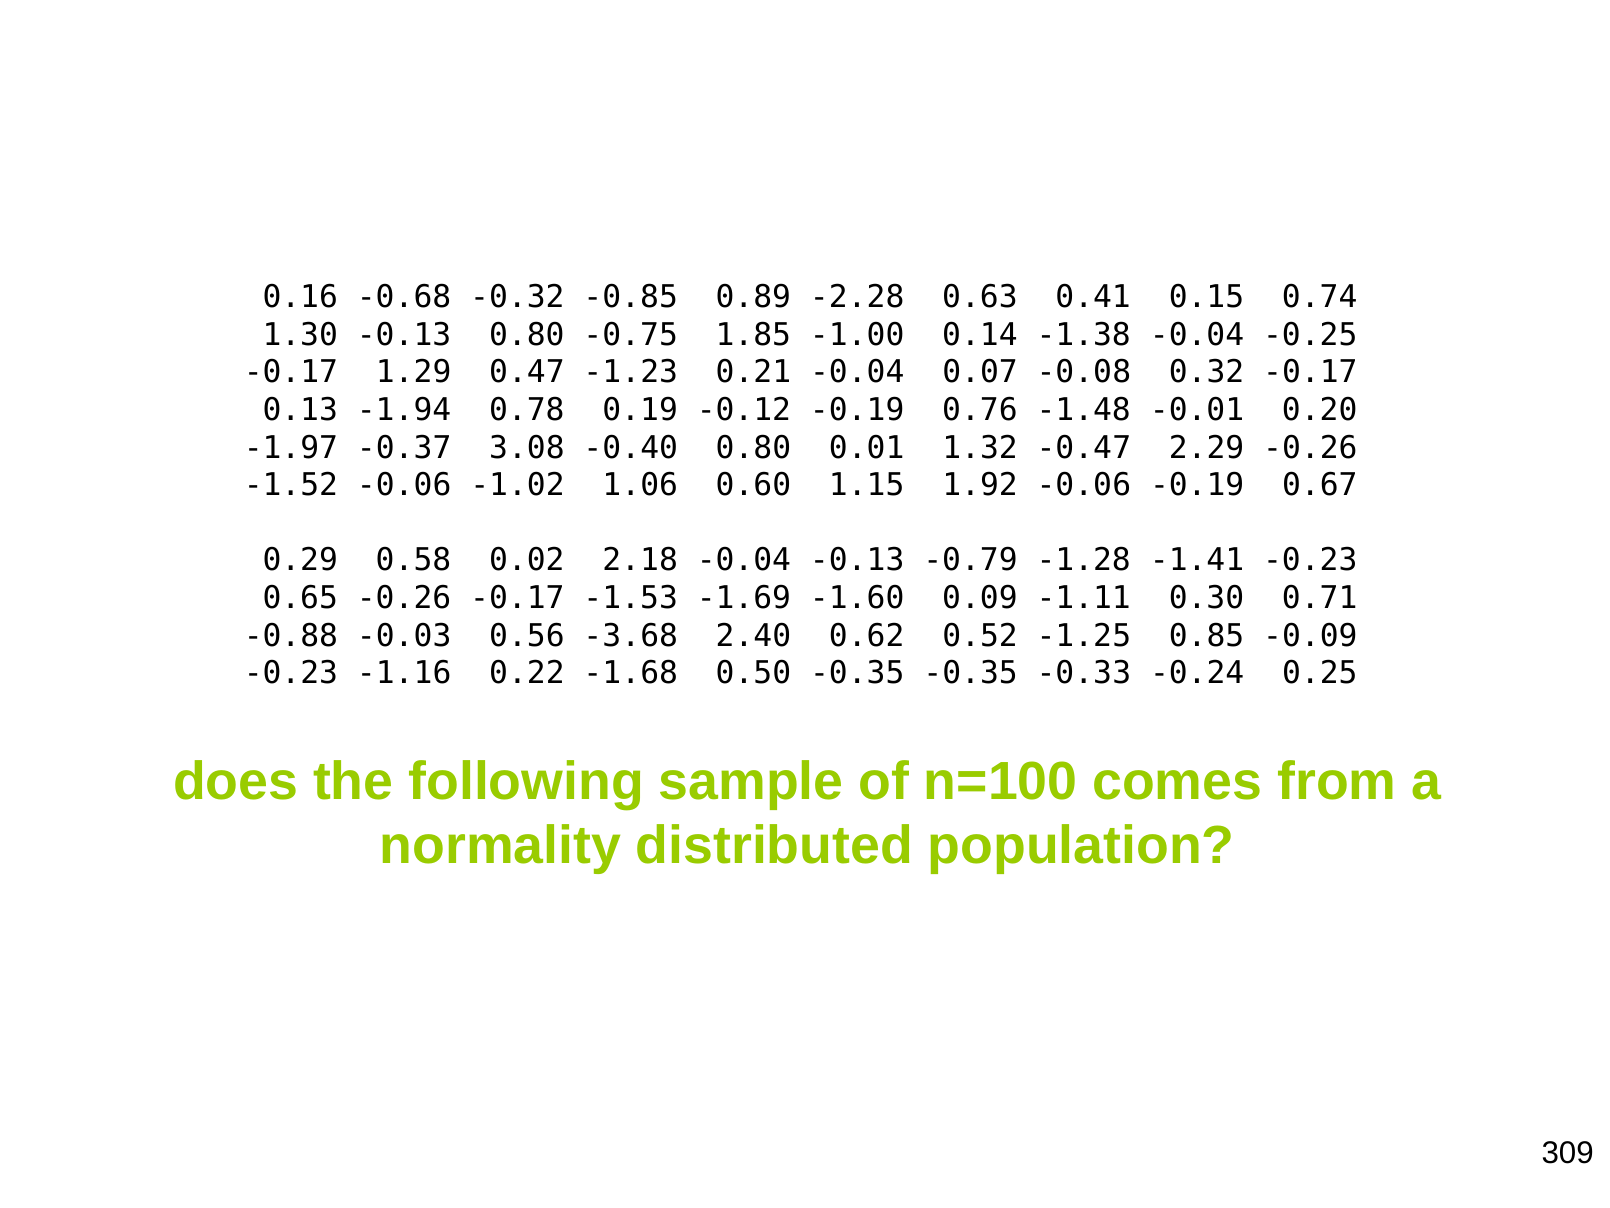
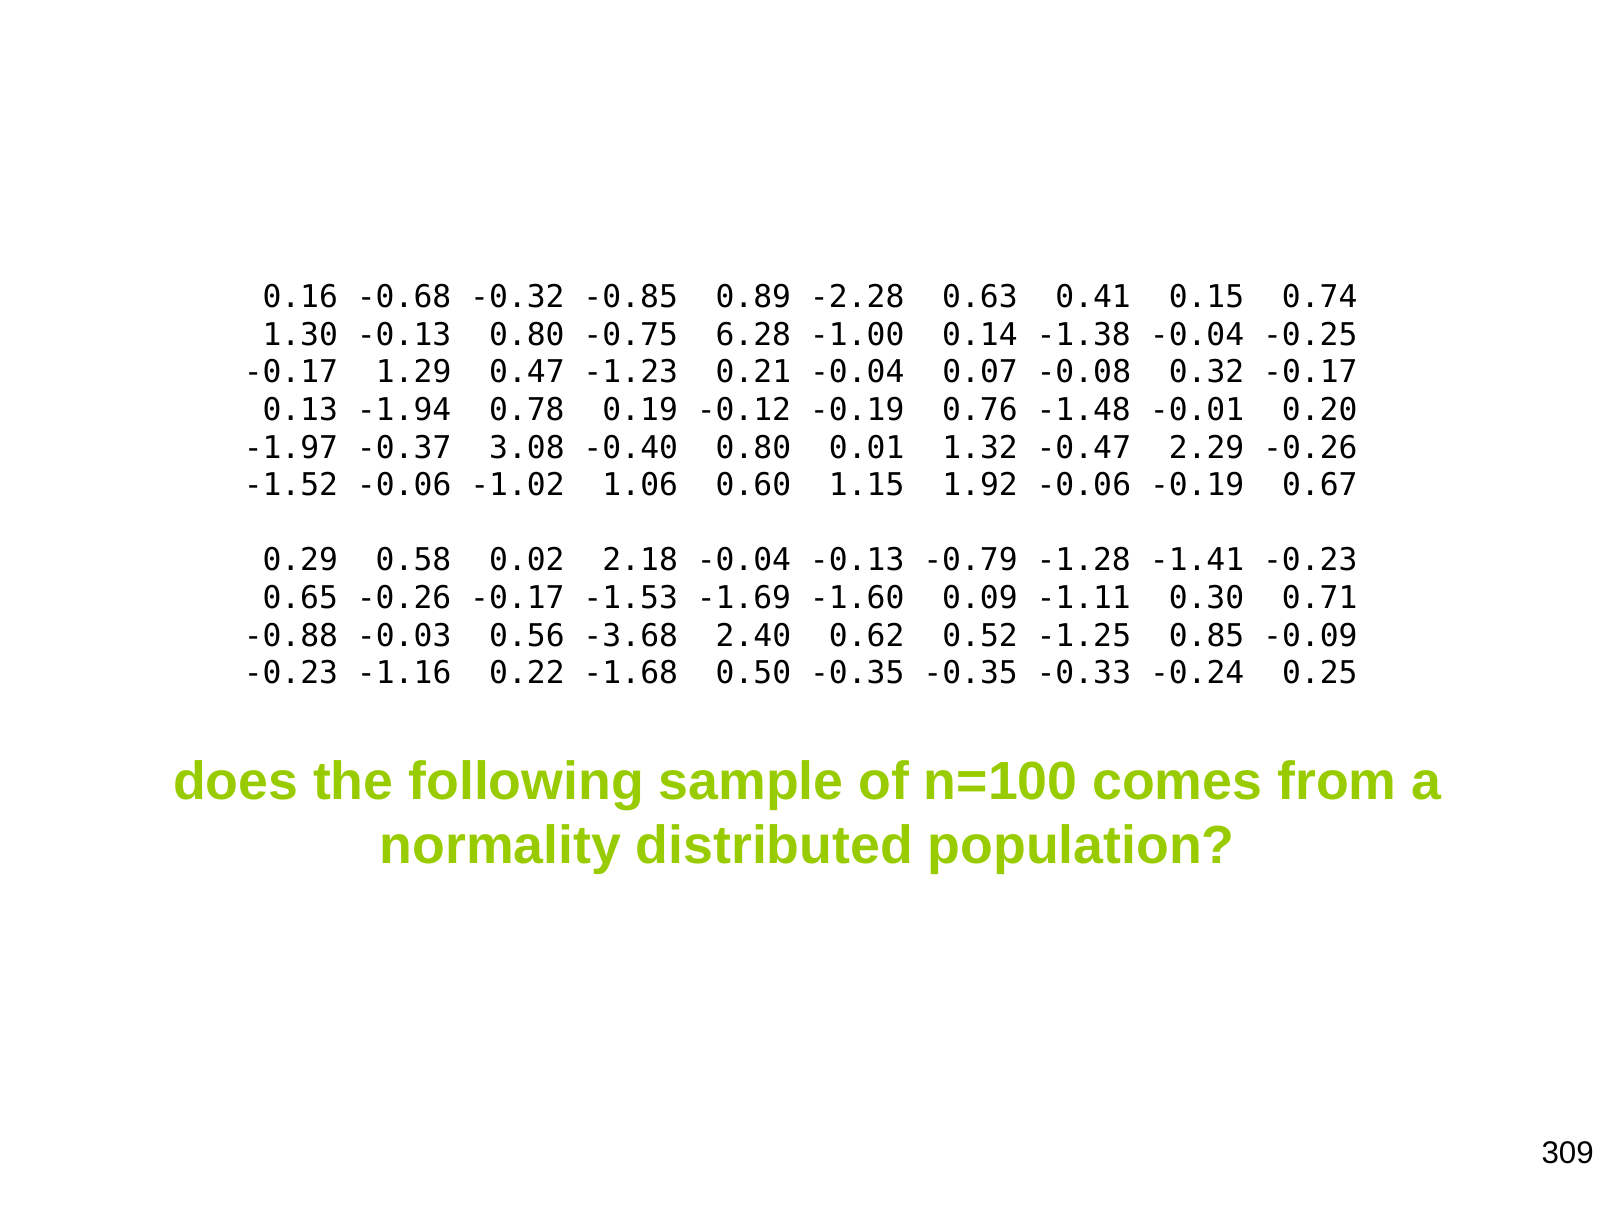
1.85: 1.85 -> 6.28 (753, 335)
